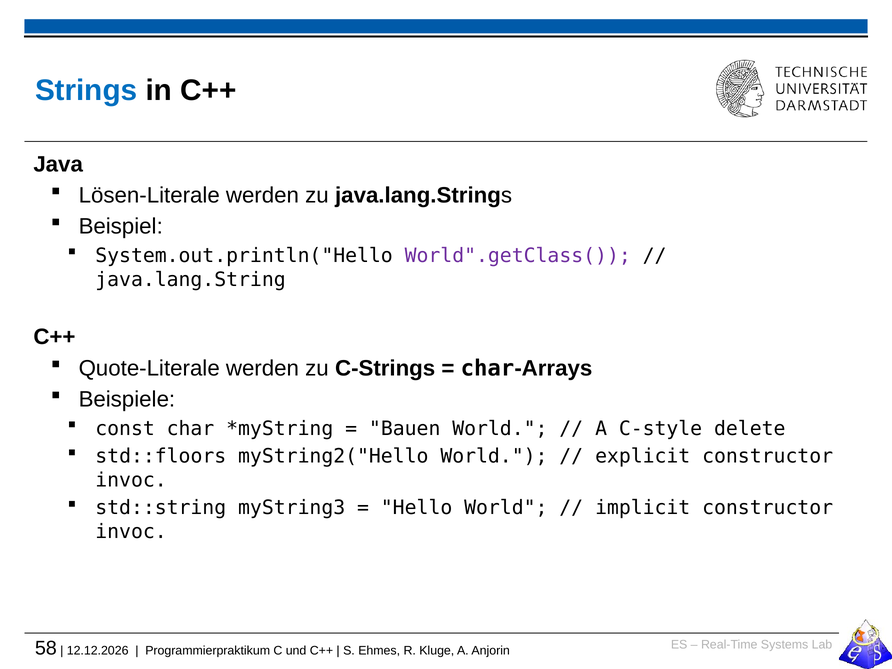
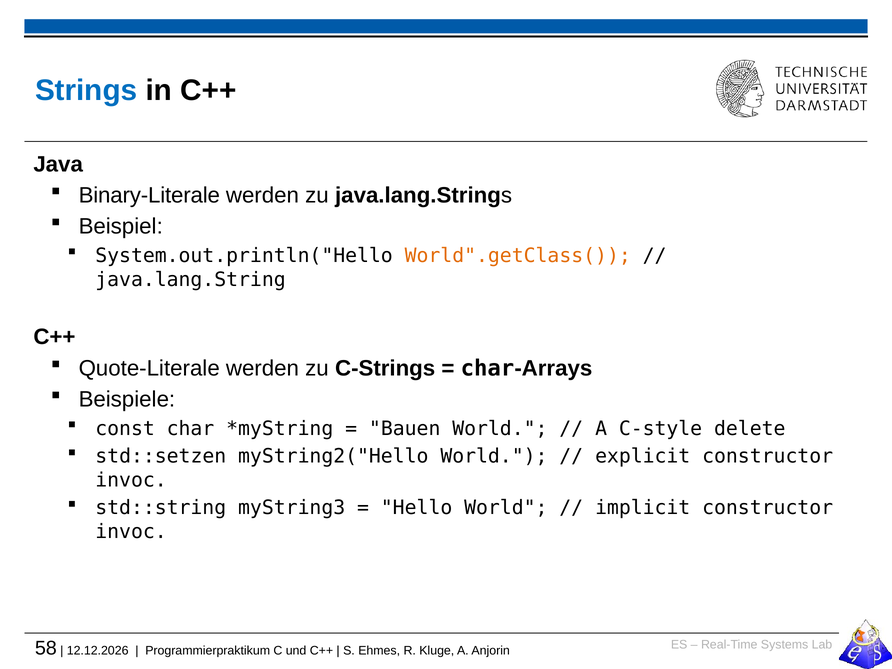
Lösen-Literale: Lösen-Literale -> Binary-Literale (149, 195)
World".getClass( colour: purple -> orange (518, 256)
std::floors: std::floors -> std::setzen (161, 456)
